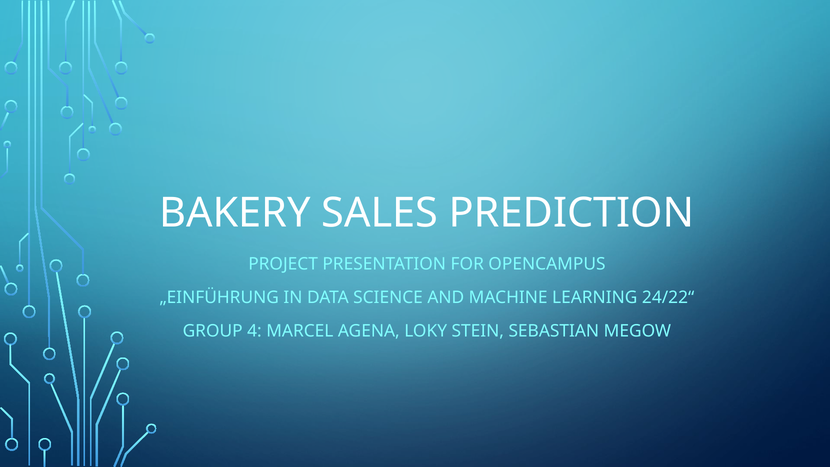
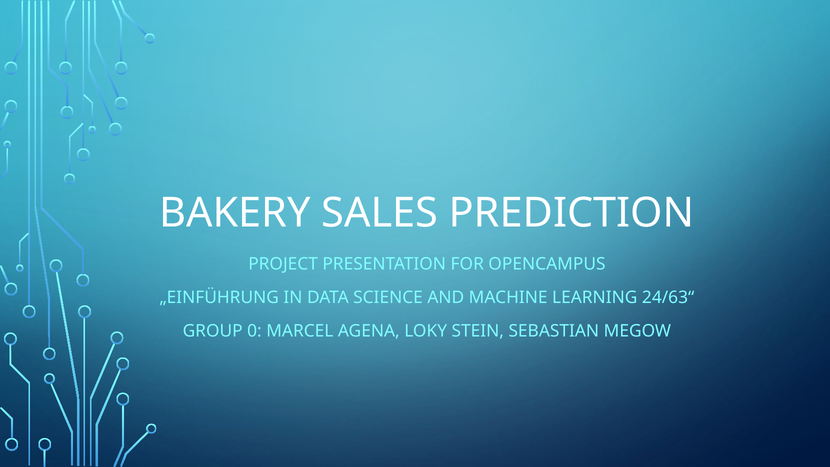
24/22“: 24/22“ -> 24/63“ (668, 298)
4: 4 -> 0 (254, 331)
